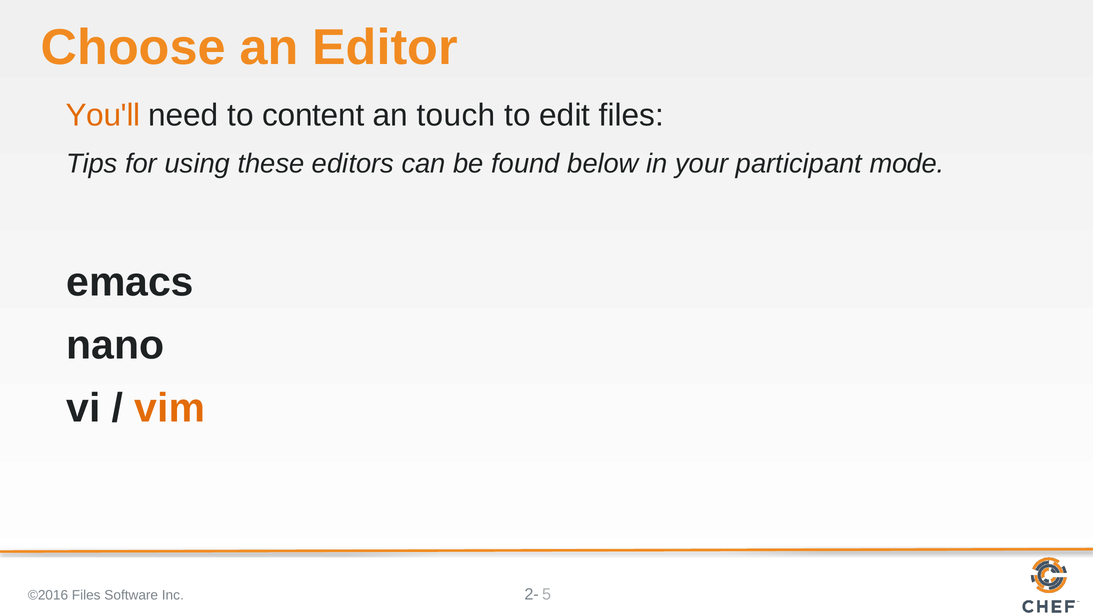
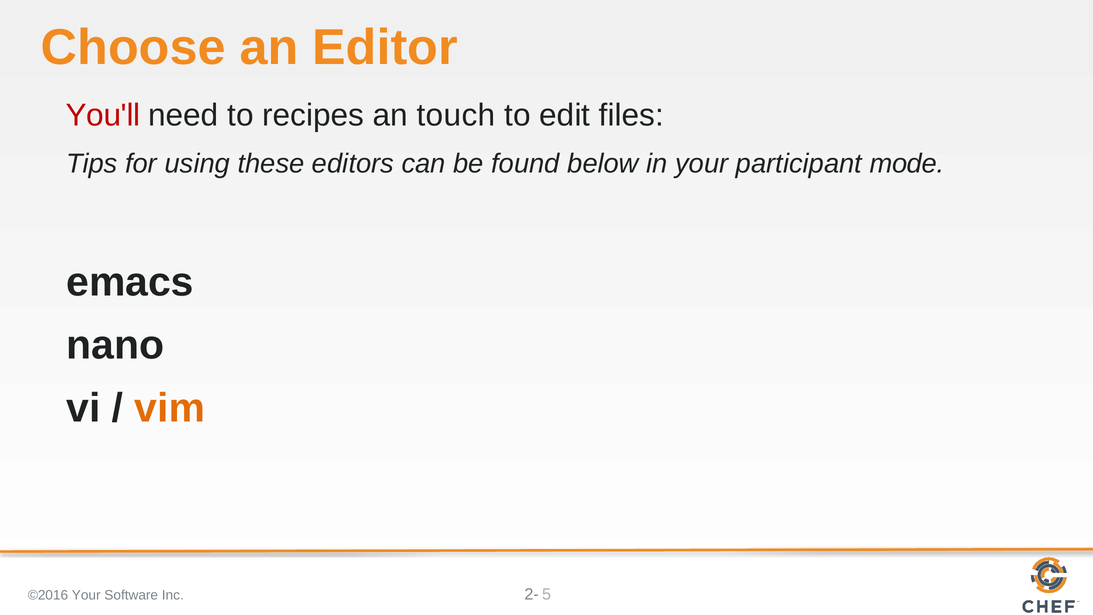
You'll colour: orange -> red (103, 115)
content: content -> recipes (313, 115)
©2016 Files: Files -> Your (86, 595)
